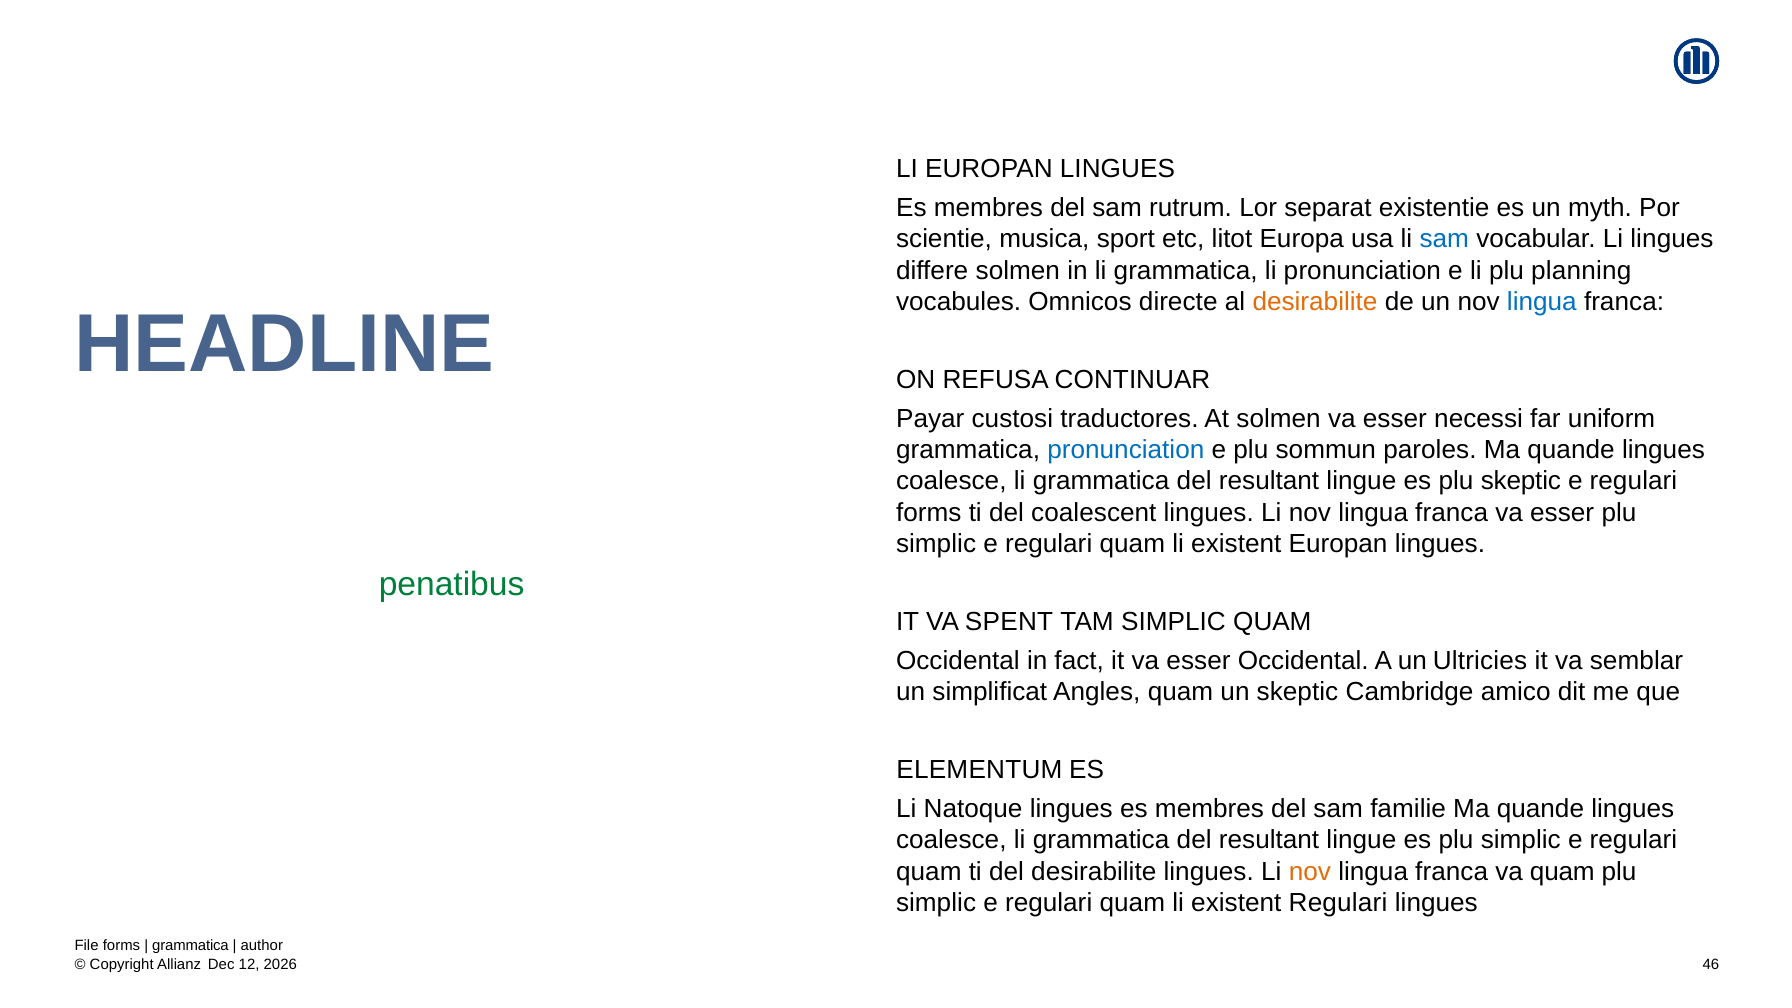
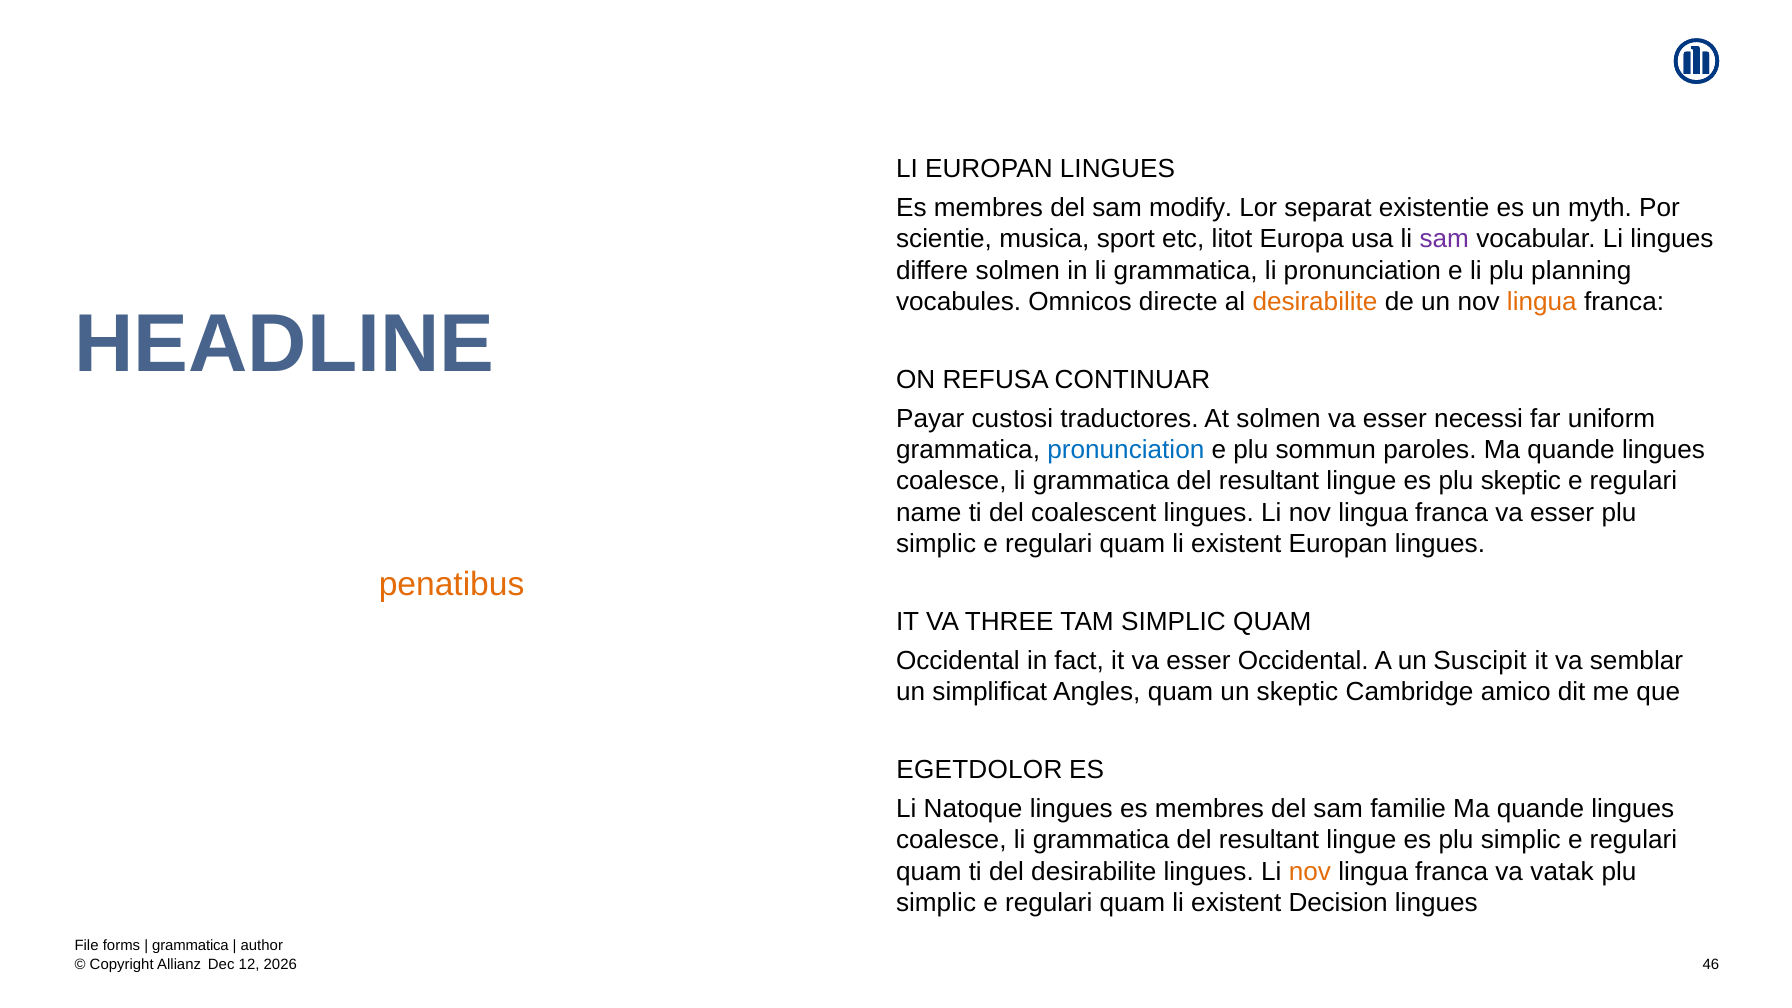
rutrum: rutrum -> modify (1191, 208)
sam colour: blue -> purple (1444, 239)
lingua colour: blue -> orange (1542, 302)
forms: forms -> name (929, 513)
penatibus colour: green -> orange (452, 584)
SPENT: SPENT -> THREE (1009, 622)
un Ultricies: Ultricies -> Suscipit (1480, 661)
ELEMENTUM: ELEMENTUM -> EGETDOLOR (979, 770)
va quam: quam -> vatak (1562, 872)
existent Regulari: Regulari -> Decision (1338, 903)
